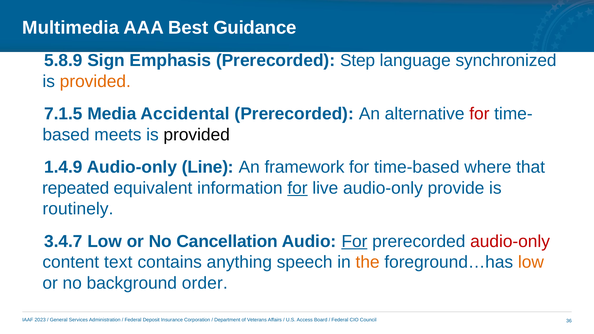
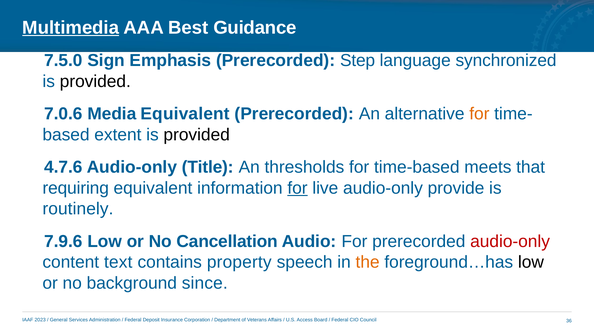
Multimedia underline: none -> present (71, 28)
5.8.9: 5.8.9 -> 7.5.0 (63, 61)
provided colour: orange -> black (95, 81)
7.1.5: 7.1.5 -> 7.0.6 (63, 114)
Media Accidental: Accidental -> Equivalent (185, 114)
for colour: red -> orange (479, 114)
meets: meets -> extent (118, 135)
1.4.9: 1.4.9 -> 4.7.6 (63, 167)
Line: Line -> Title (208, 167)
framework: framework -> thresholds (304, 167)
where: where -> meets (488, 167)
repeated: repeated -> requiring (76, 188)
3.4.7: 3.4.7 -> 7.9.6 (63, 241)
For underline: present -> none (354, 241)
anything: anything -> property (239, 262)
low colour: orange -> black (531, 262)
order: order -> since (205, 283)
